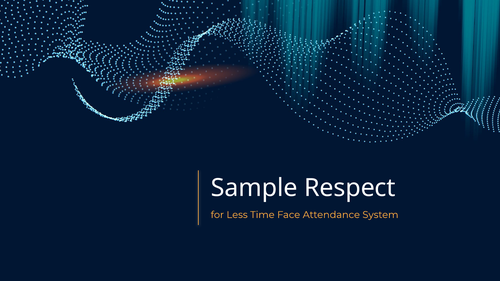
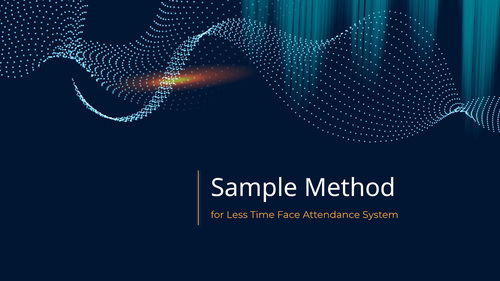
Respect: Respect -> Method (350, 188)
